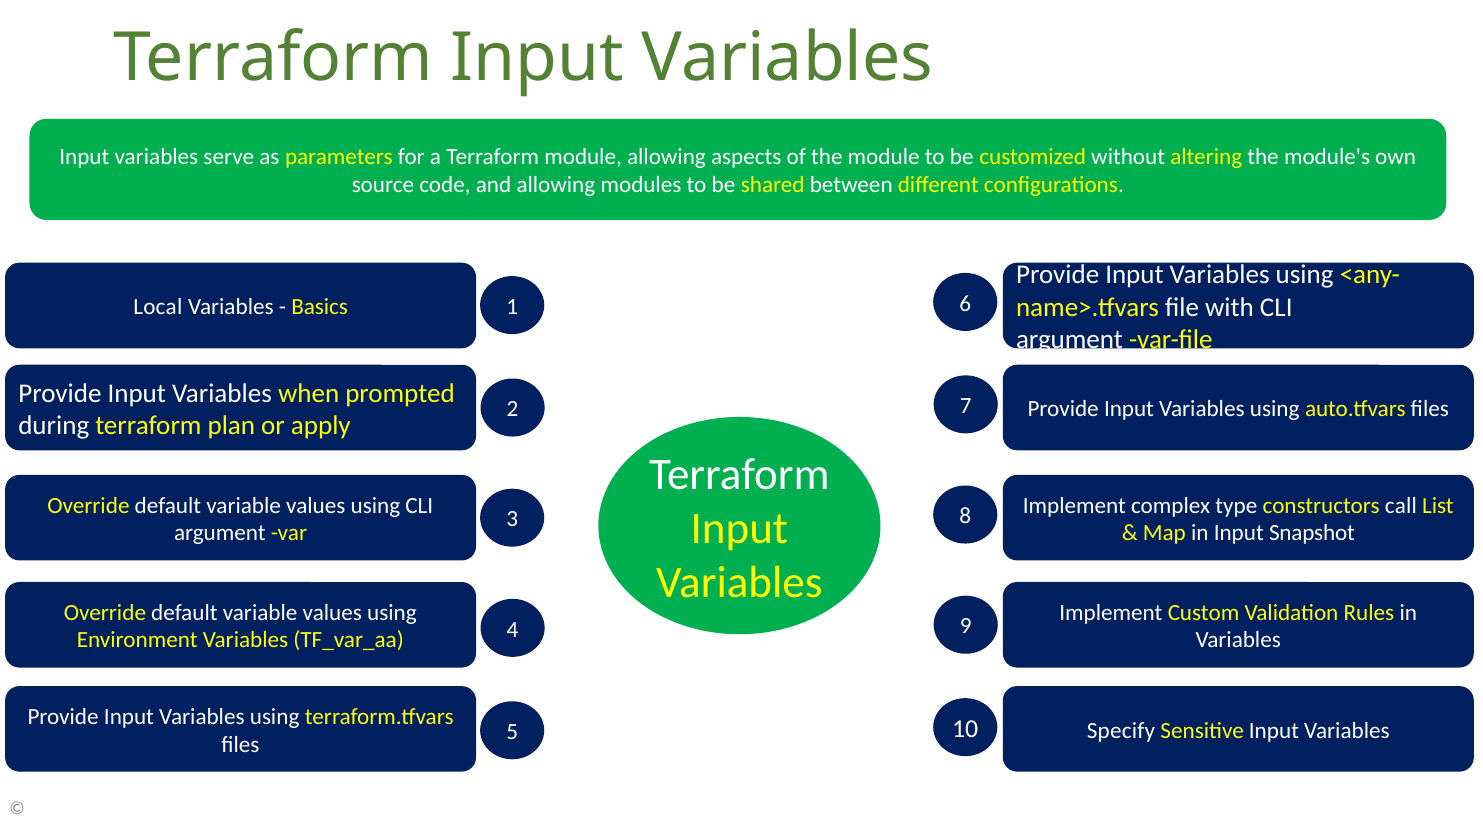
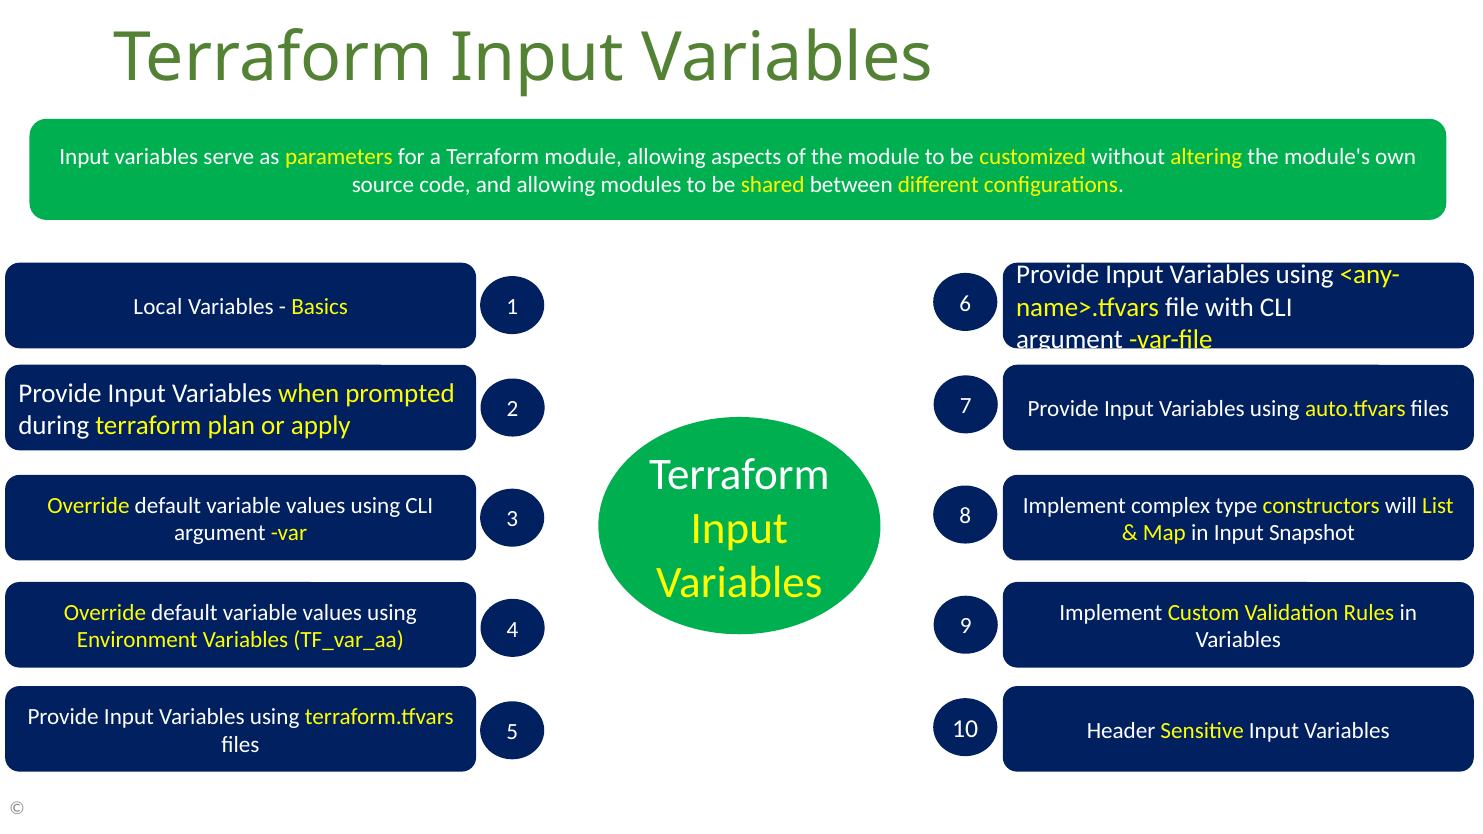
call: call -> will (1401, 505)
Specify: Specify -> Header (1121, 731)
